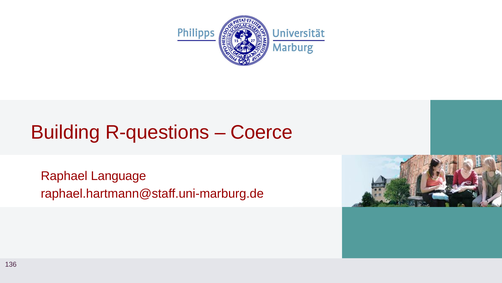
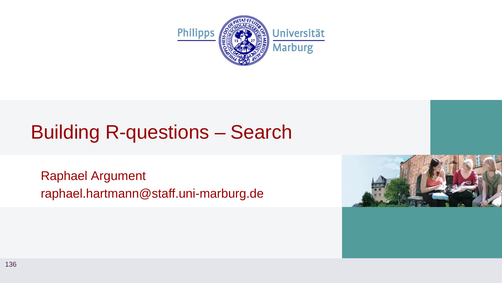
Coerce: Coerce -> Search (262, 132)
Language: Language -> Argument (118, 176)
